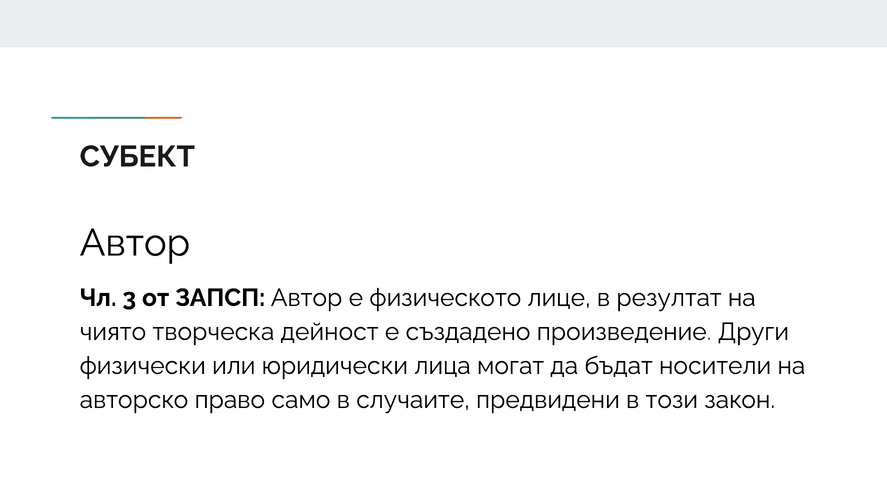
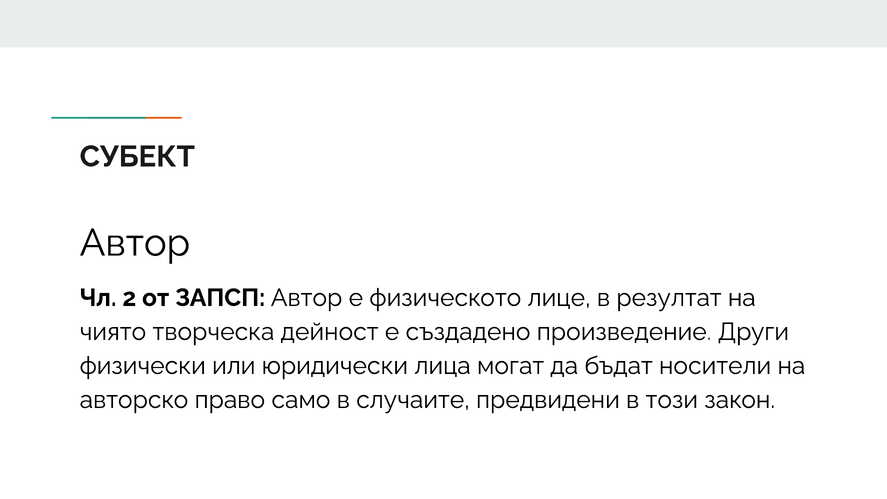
3: 3 -> 2 (129, 298)
